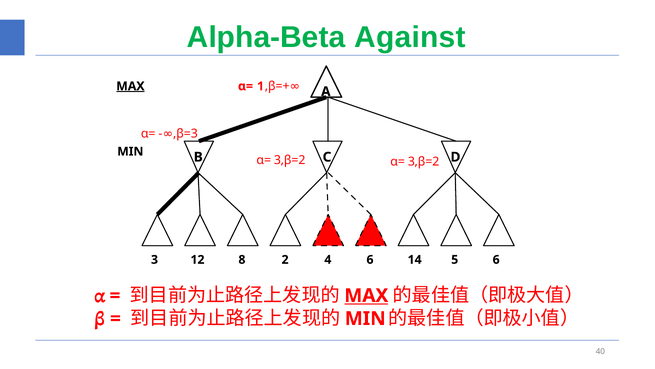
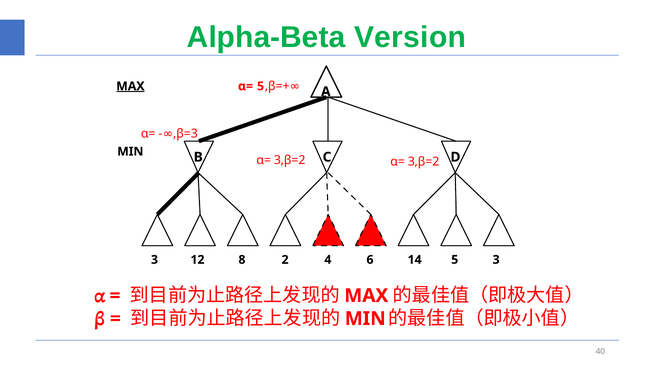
Against: Against -> Version (410, 37)
α= 1: 1 -> 5 (261, 86)
5 6: 6 -> 3 (496, 259)
MAX underline: present -> none (366, 295)
